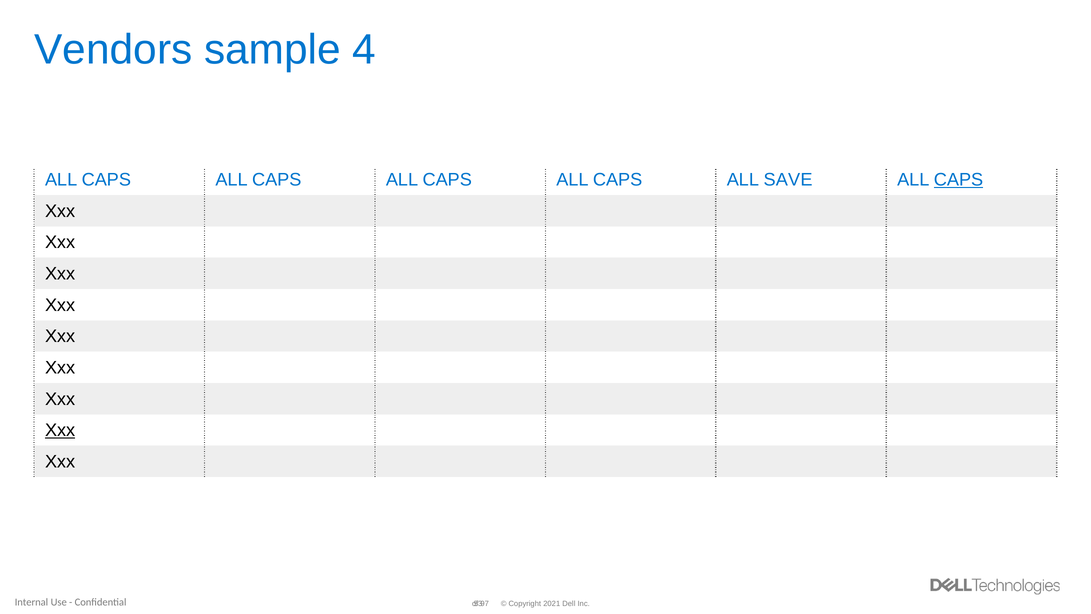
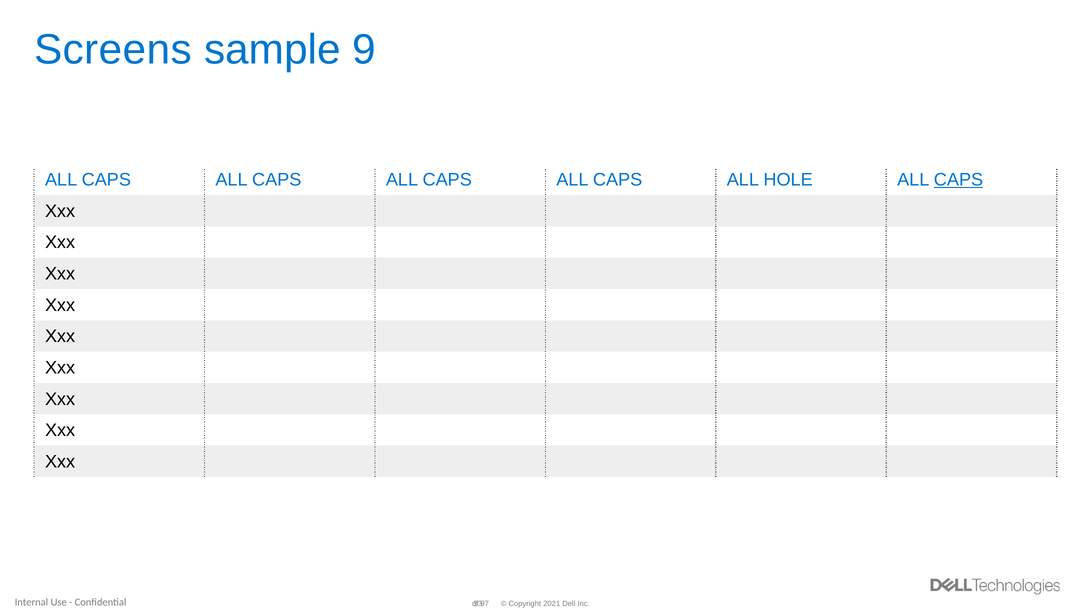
Vendors: Vendors -> Screens (113, 50)
4: 4 -> 9 (364, 50)
SAVE: SAVE -> HOLE (788, 180)
Xxx underline: present -> none (60, 430)
